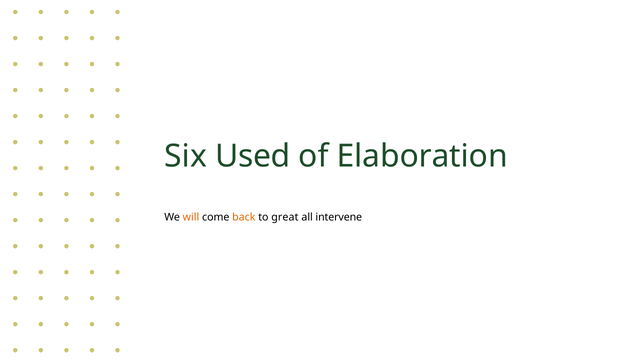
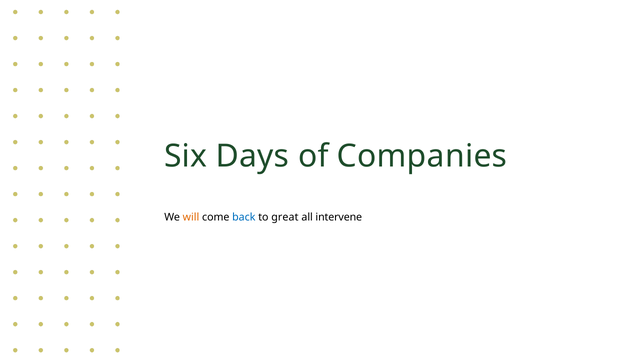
Used: Used -> Days (252, 156)
Elaboration: Elaboration -> Companies (422, 156)
back colour: orange -> blue (244, 218)
